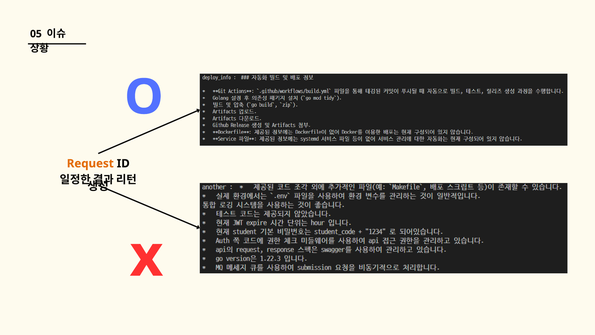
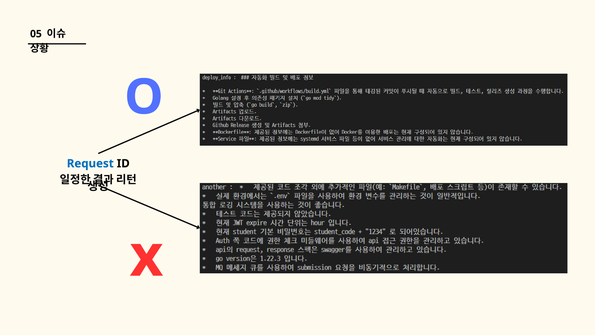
Request colour: orange -> blue (90, 163)
